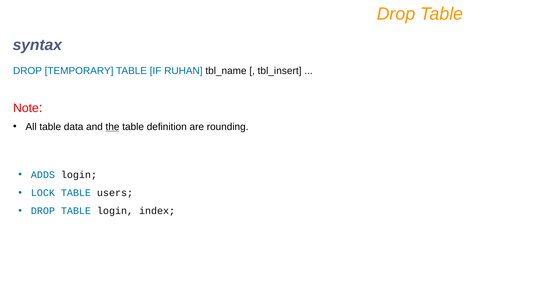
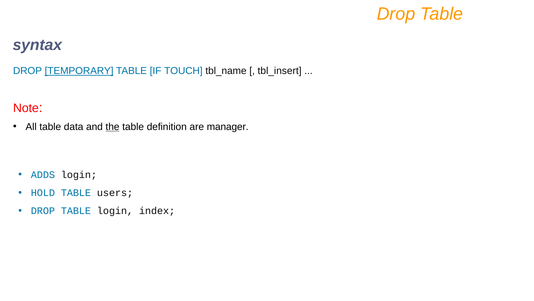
TEMPORARY underline: none -> present (79, 71)
RUHAN: RUHAN -> TOUCH (183, 71)
rounding: rounding -> manager (228, 127)
LOCK: LOCK -> HOLD (43, 193)
